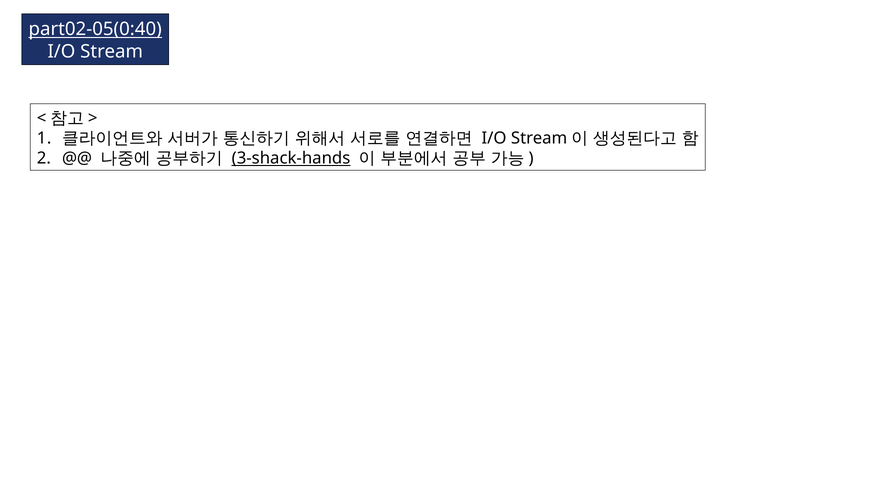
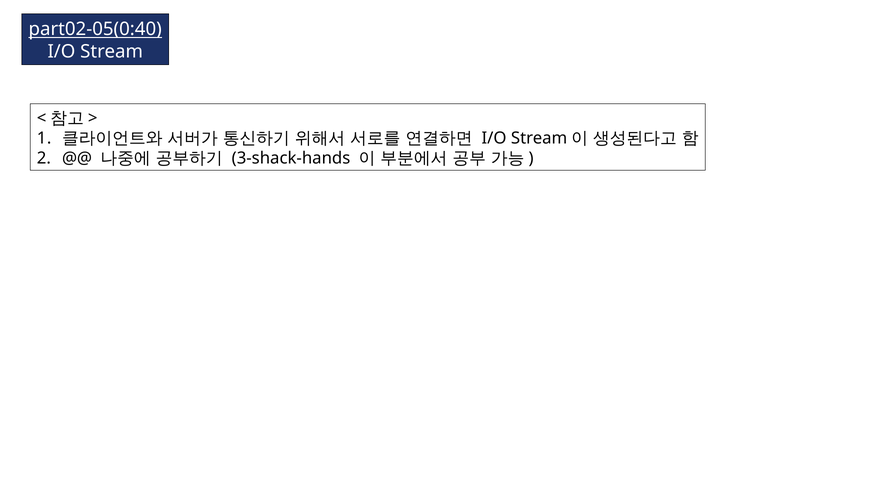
3-shack-hands underline: present -> none (291, 158)
